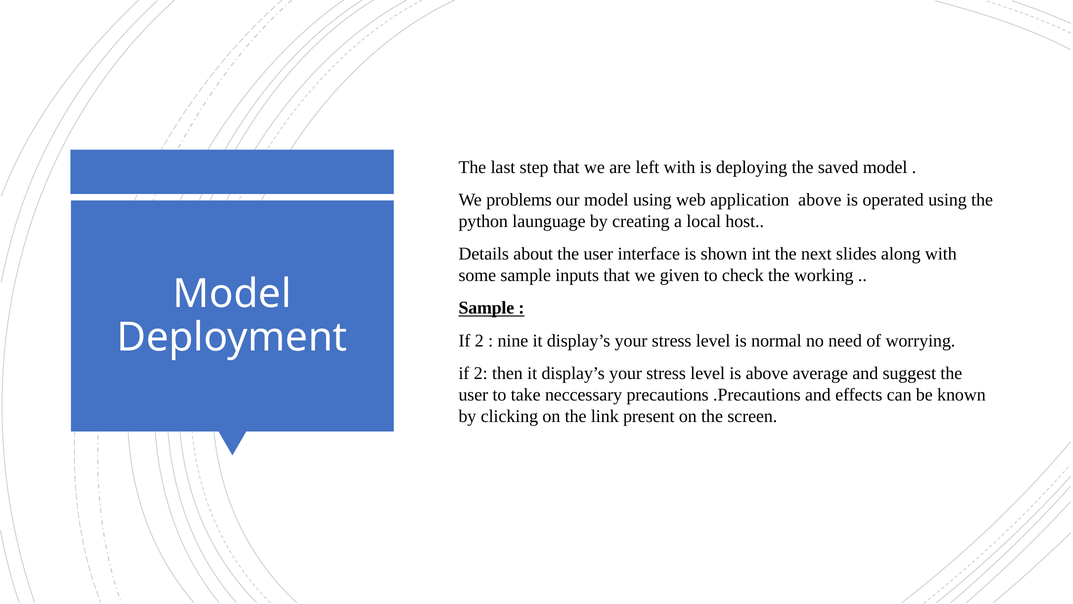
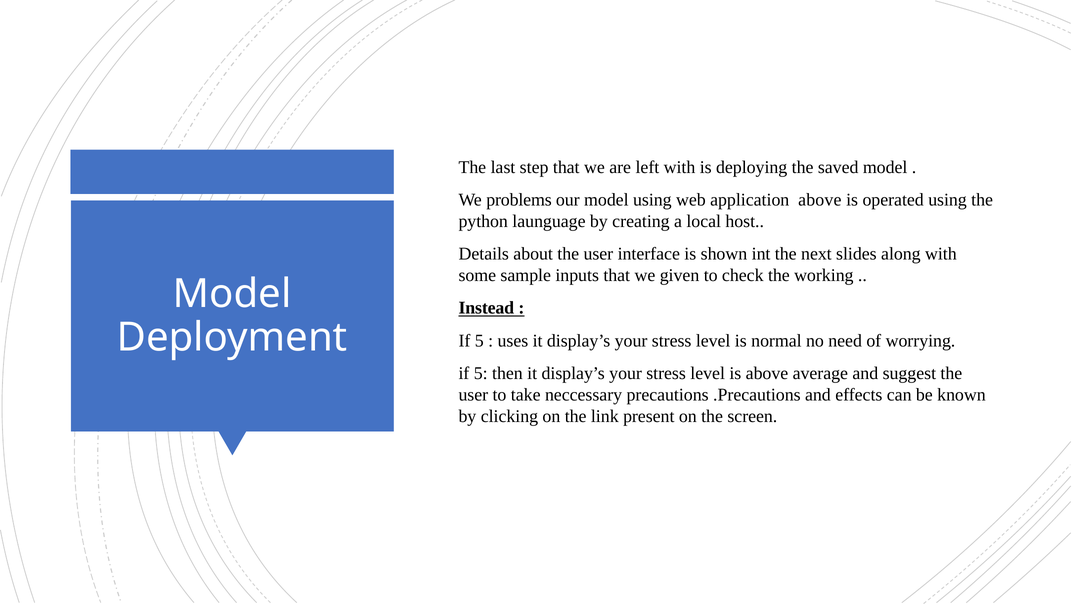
Sample: Sample -> Instead (486, 308)
2: 2 -> 5 (479, 340)
nine: nine -> uses (513, 340)
2: 2 -> 5 (481, 373)
